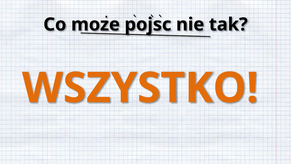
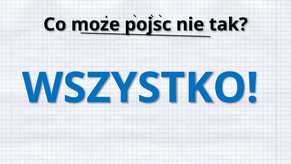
WSZYSTKO colour: orange -> blue (140, 88)
